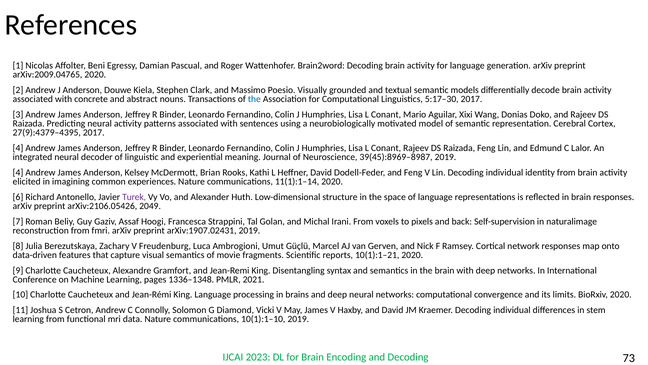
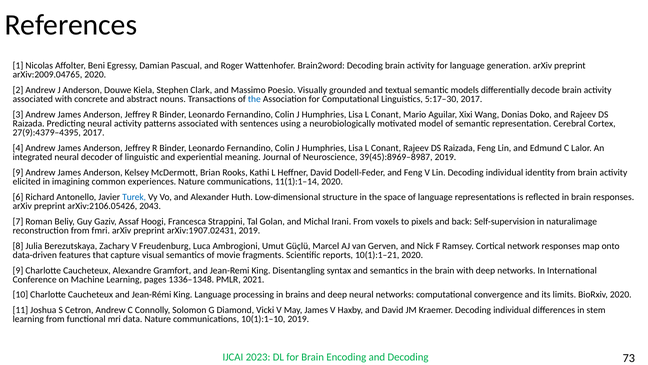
4: 4 -> 9 (18, 172)
Turek colour: purple -> blue (134, 197)
2049: 2049 -> 2043 (150, 206)
